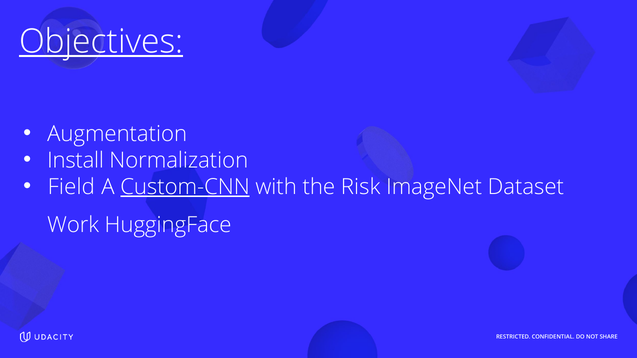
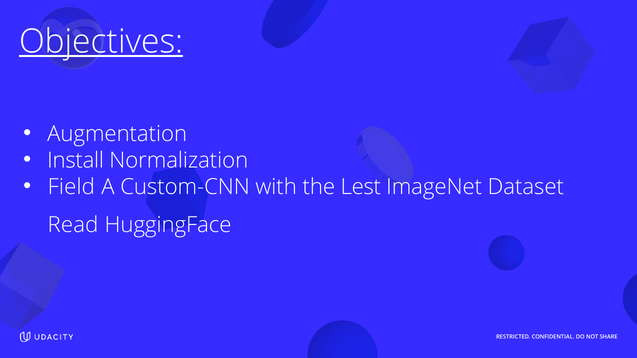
Custom-CNN underline: present -> none (185, 187)
Risk: Risk -> Lest (361, 187)
Work: Work -> Read (73, 225)
